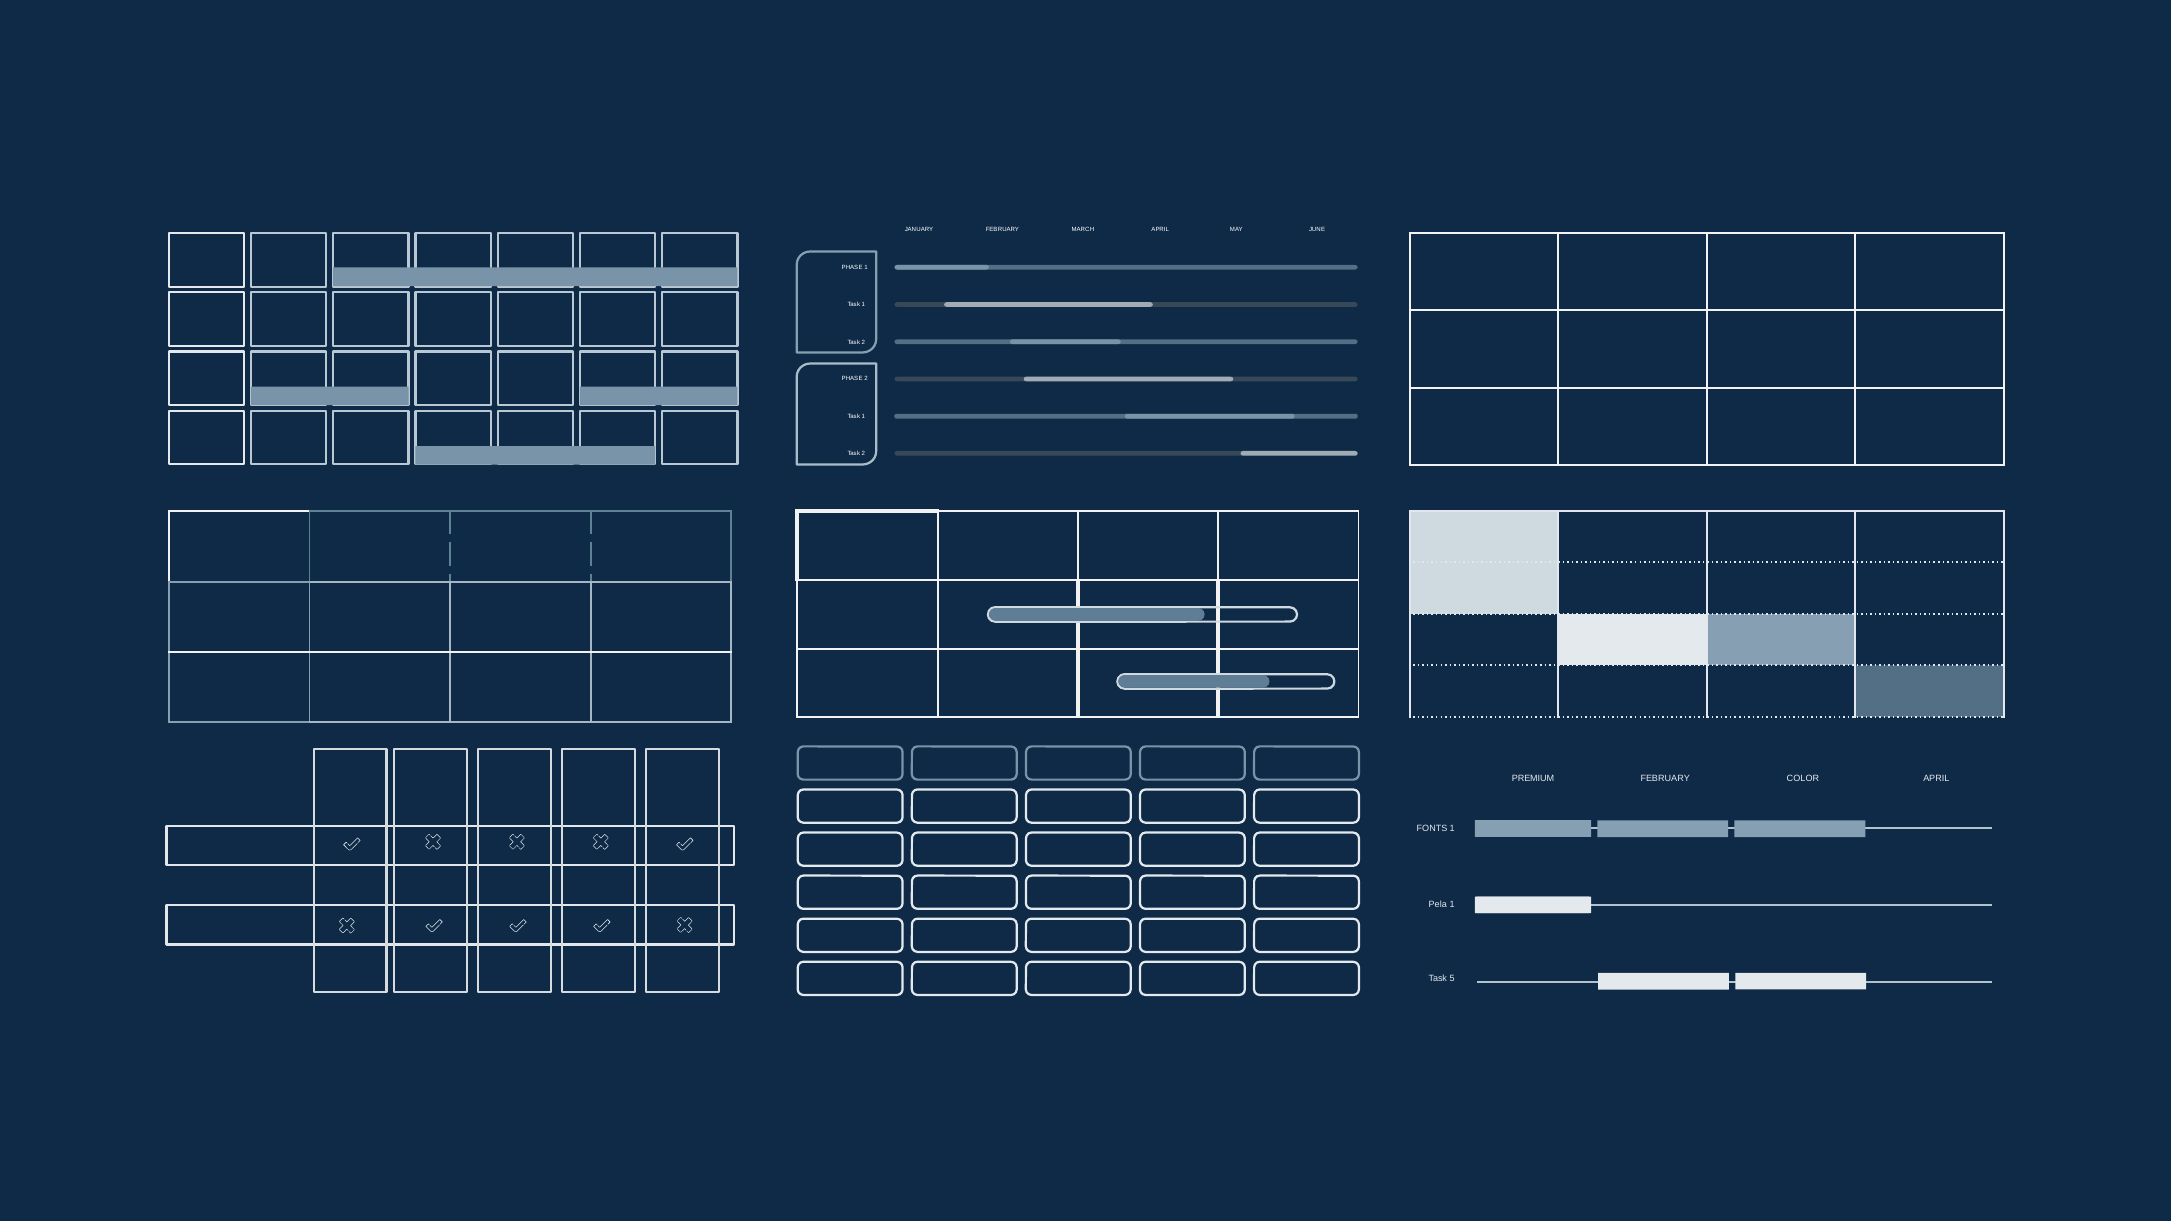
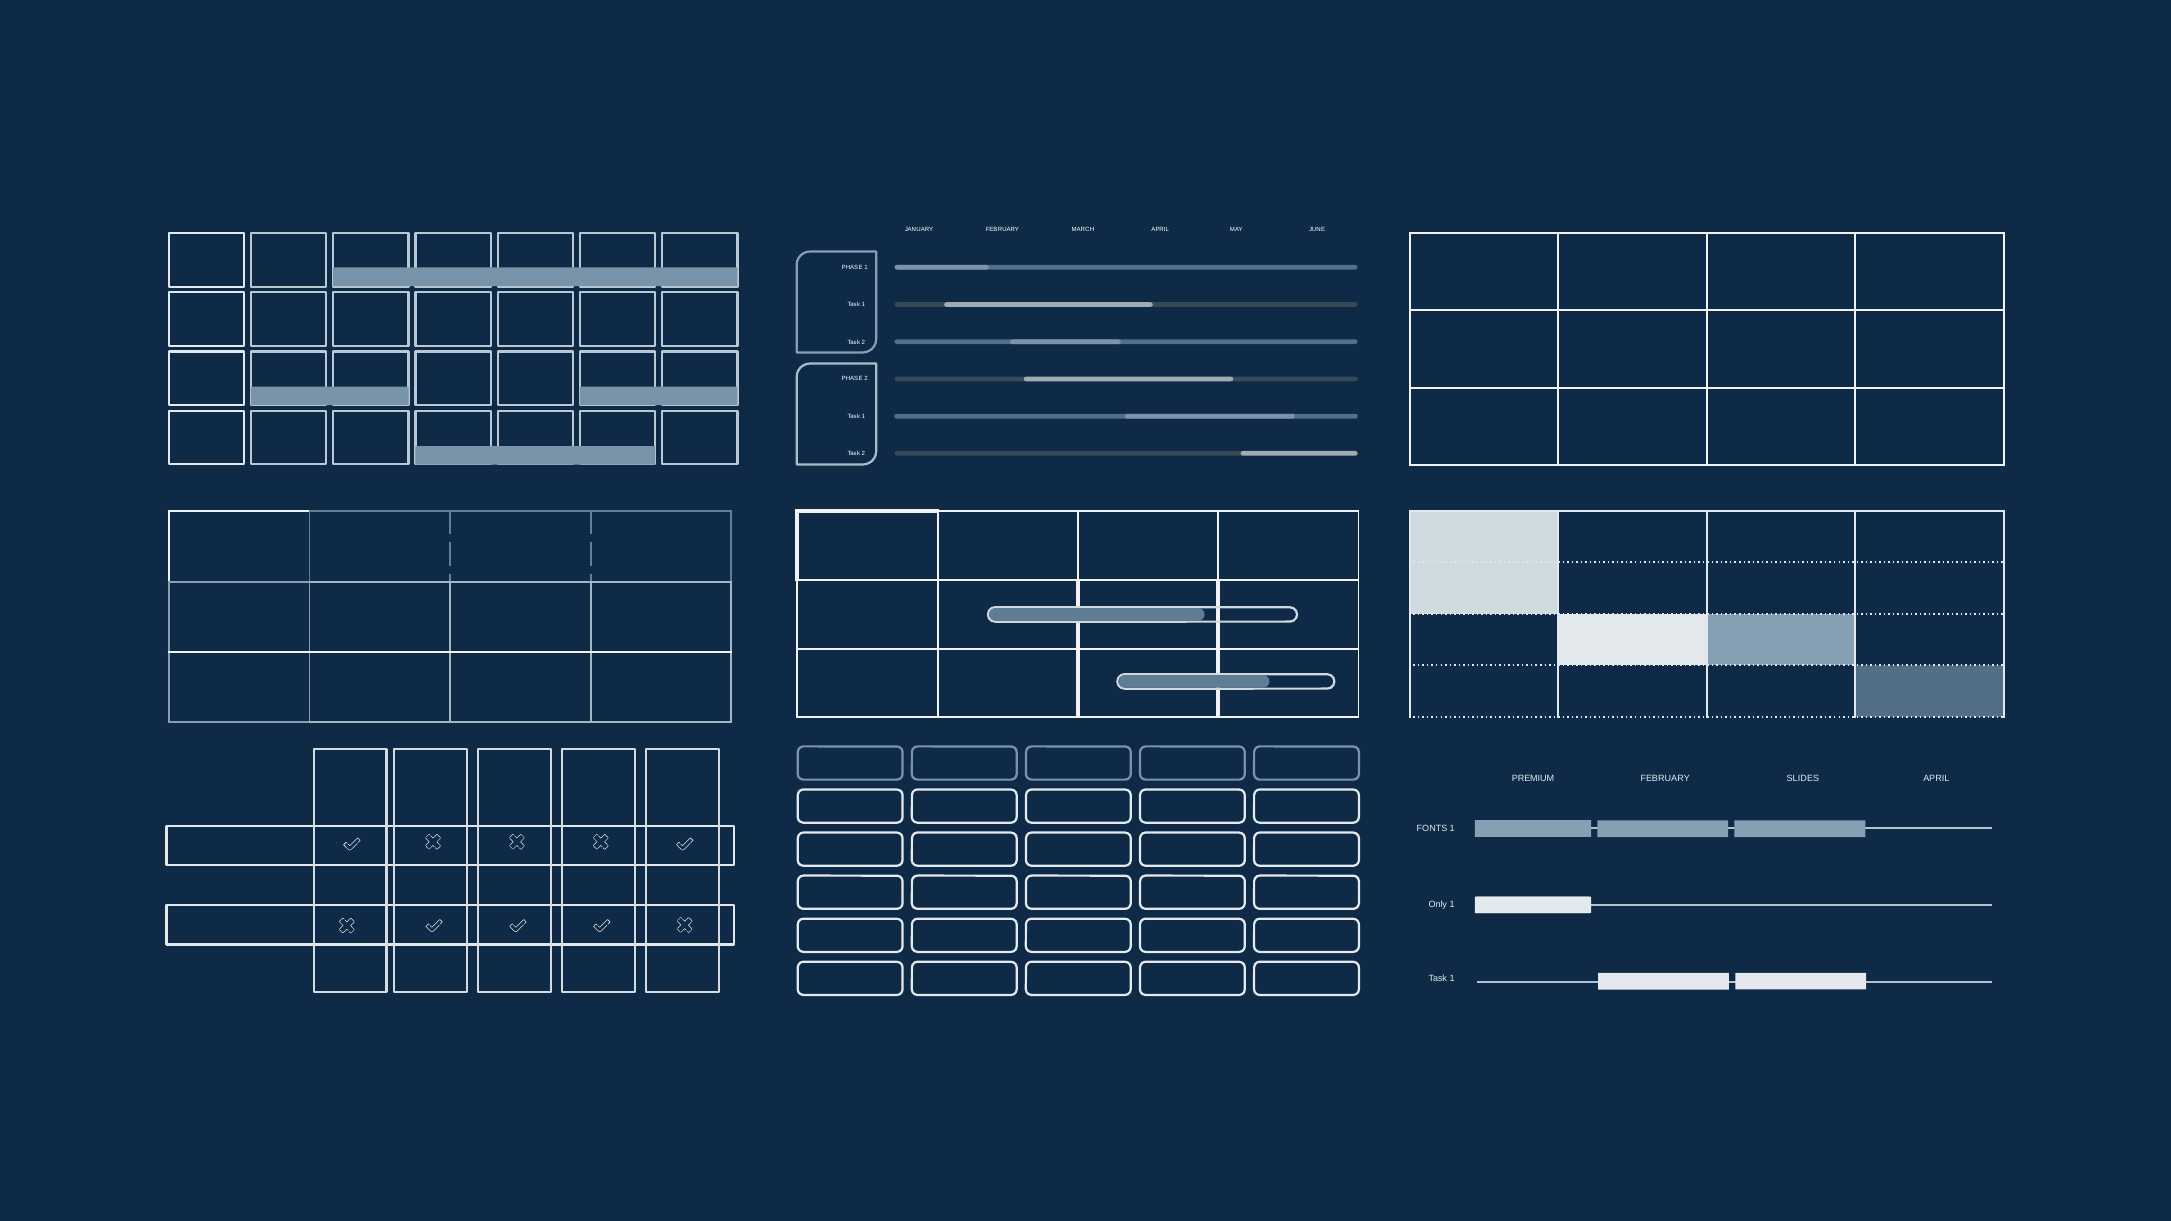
COLOR: COLOR -> SLIDES (1803, 779)
Pela: Pela -> Only (1438, 904)
5: 5 -> 1 (1452, 979)
